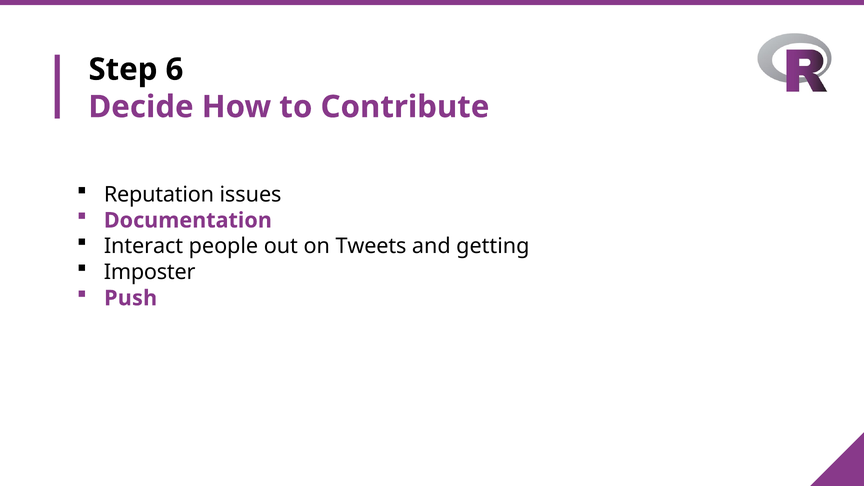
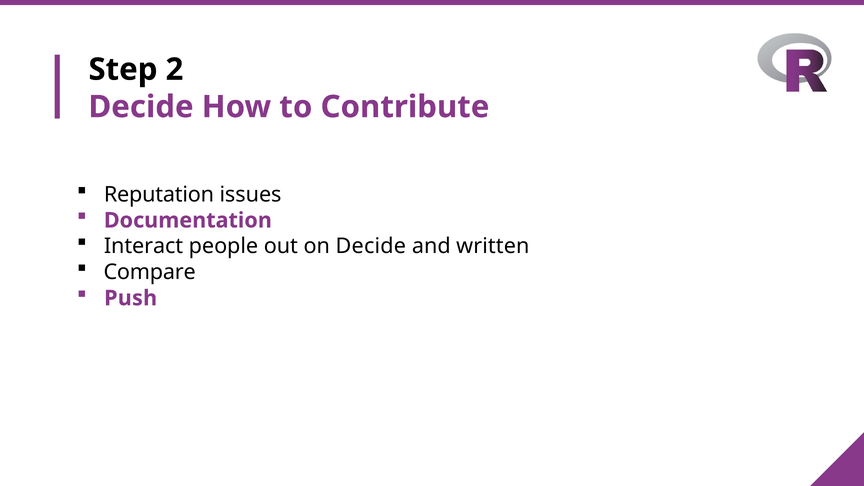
6: 6 -> 2 (174, 69)
on Tweets: Tweets -> Decide (371, 246)
getting: getting -> written (493, 246)
Imposter: Imposter -> Compare (150, 272)
